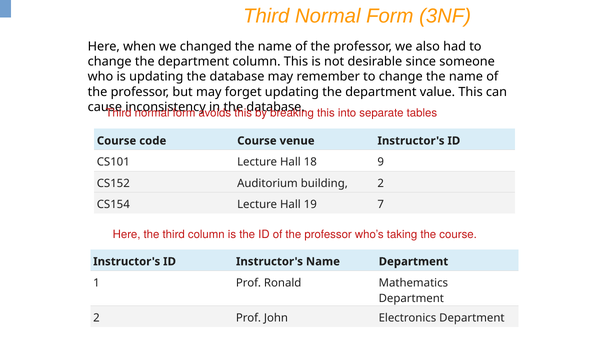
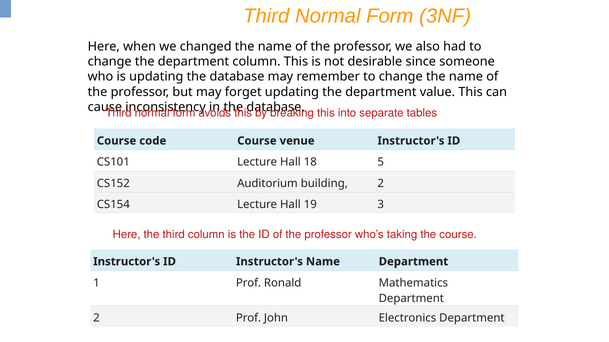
9: 9 -> 5 (381, 162)
7: 7 -> 3 (381, 205)
